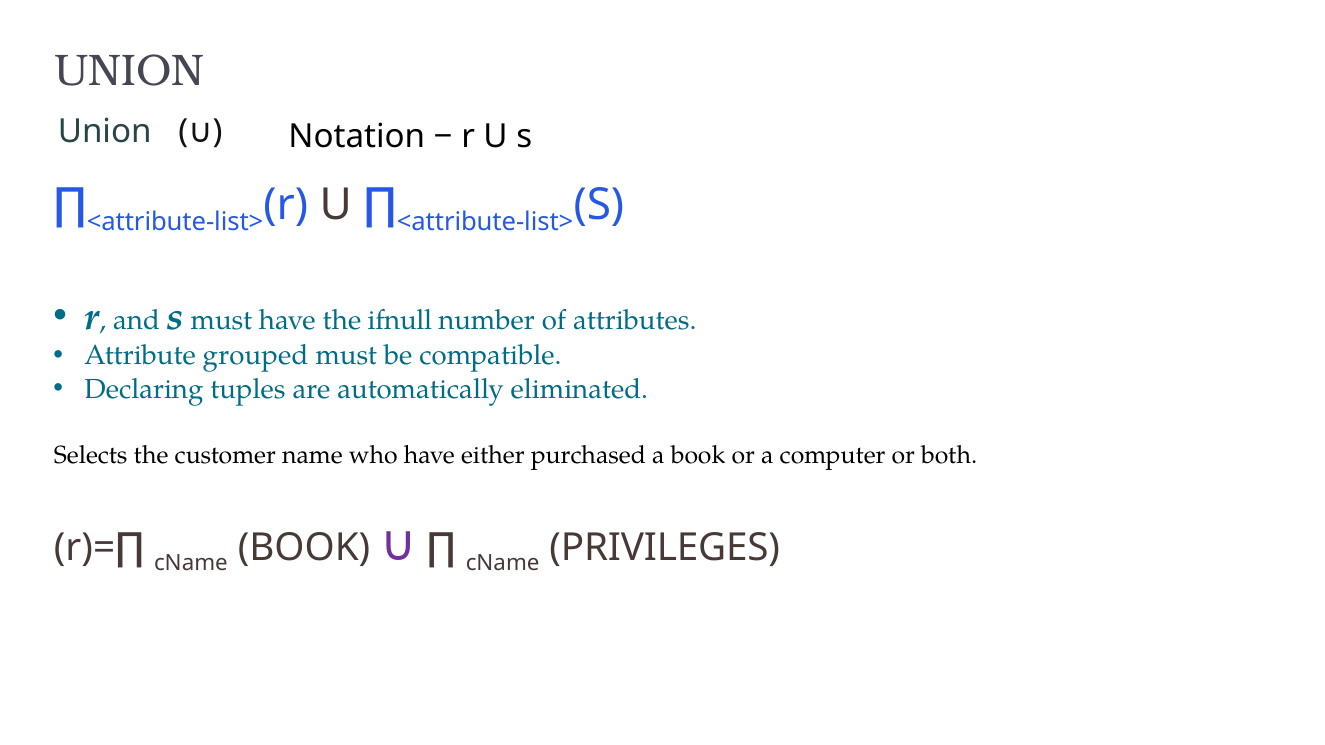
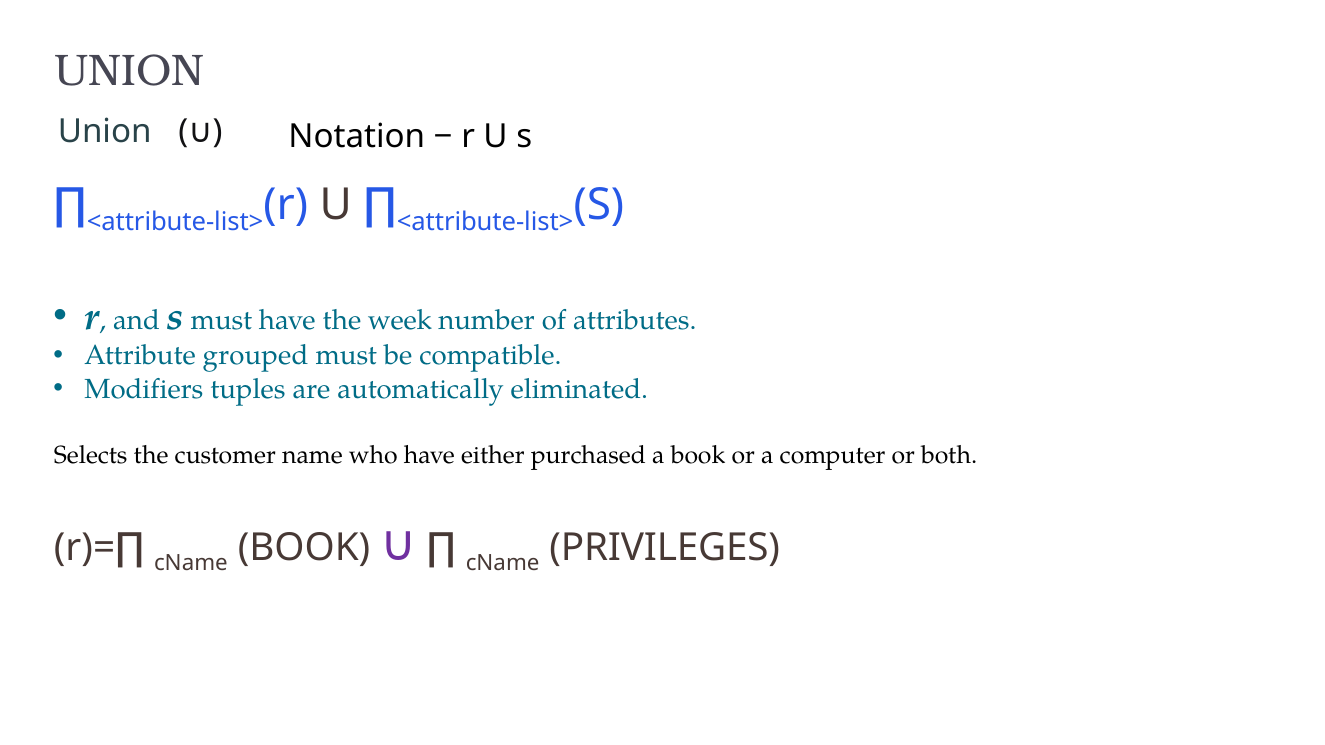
ifnull: ifnull -> week (400, 321)
Declaring: Declaring -> Modifiers (144, 389)
